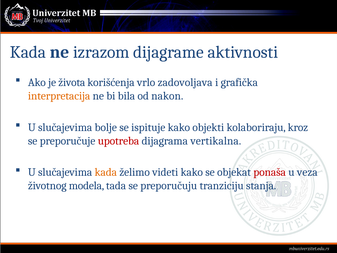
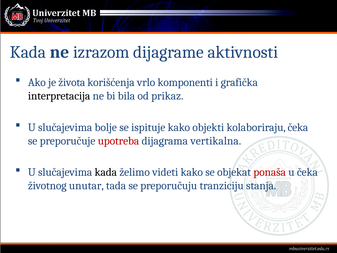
zadovoljava: zadovoljava -> komponenti (185, 82)
interpretacija colour: orange -> black (59, 96)
nakon: nakon -> prikaz (167, 96)
kolaboriraju kroz: kroz -> čeka (298, 127)
kada colour: orange -> black (106, 172)
u veza: veza -> čeka (307, 172)
modela: modela -> unutar (86, 186)
